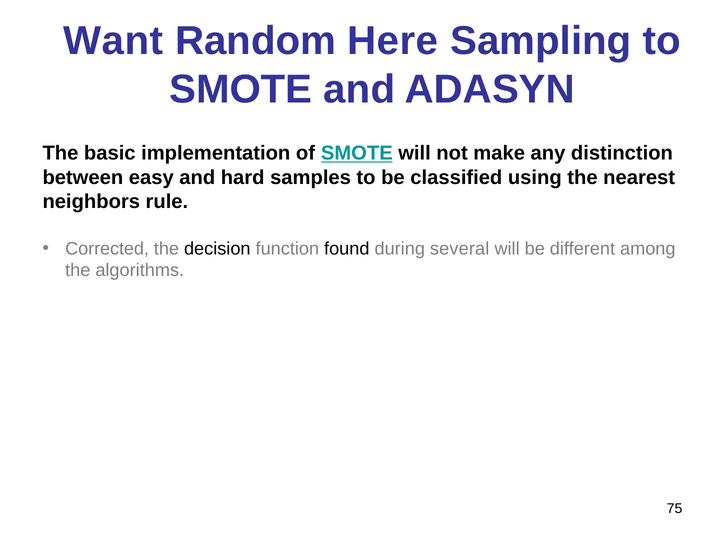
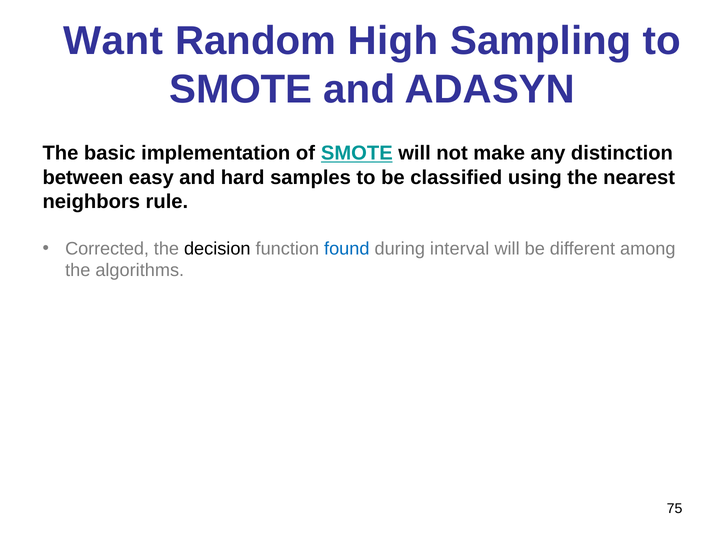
Here: Here -> High (393, 41)
found colour: black -> blue (347, 249)
several: several -> interval (460, 249)
